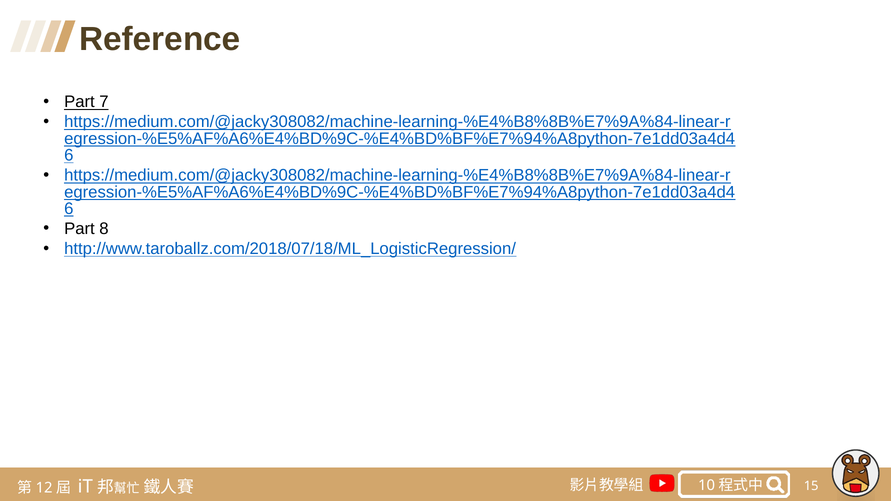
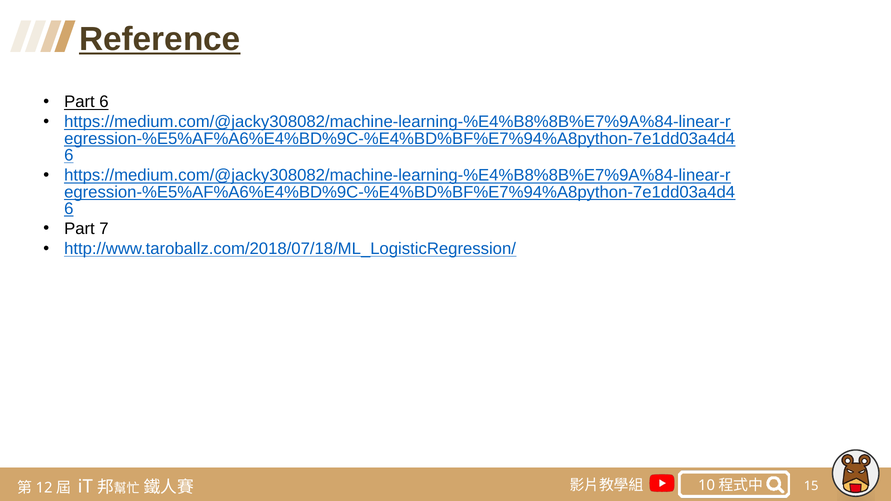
Reference underline: none -> present (160, 39)
Part 7: 7 -> 6 (104, 102)
8: 8 -> 7 (104, 229)
